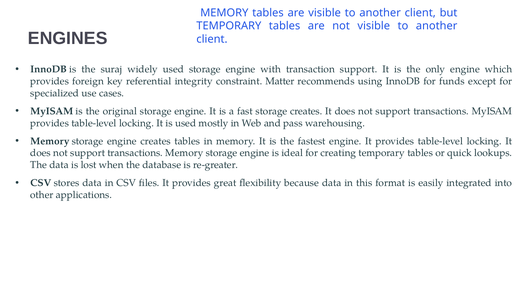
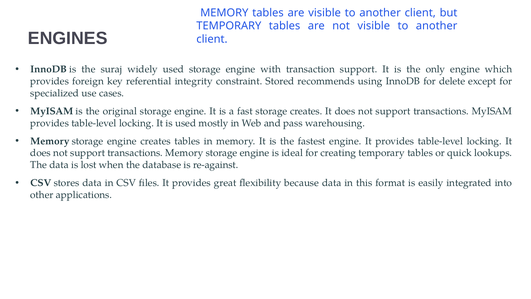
Matter: Matter -> Stored (280, 81)
funds: funds -> delete (452, 81)
re-greater: re-greater -> re-against (216, 165)
